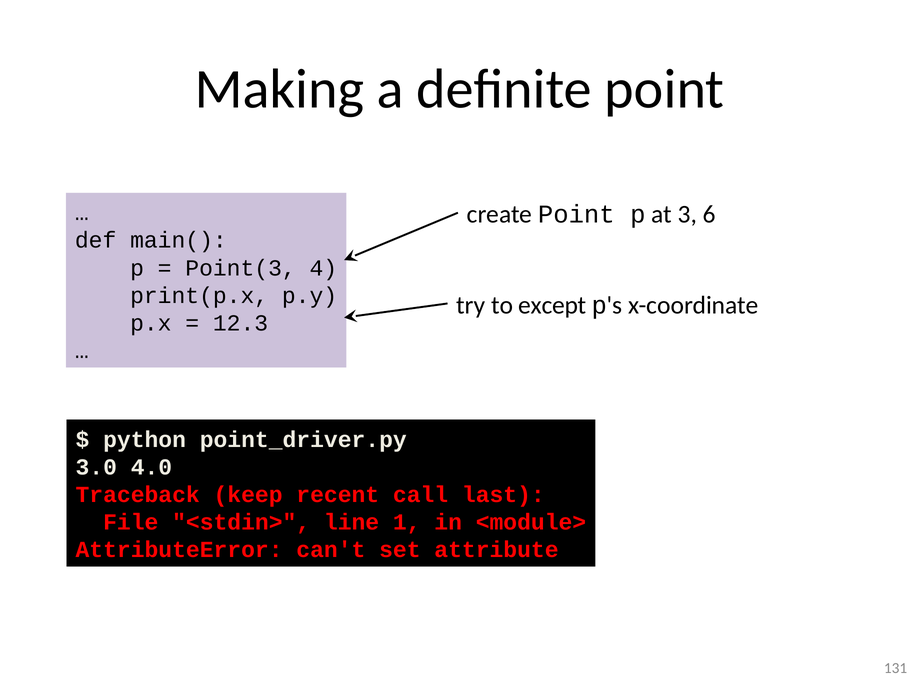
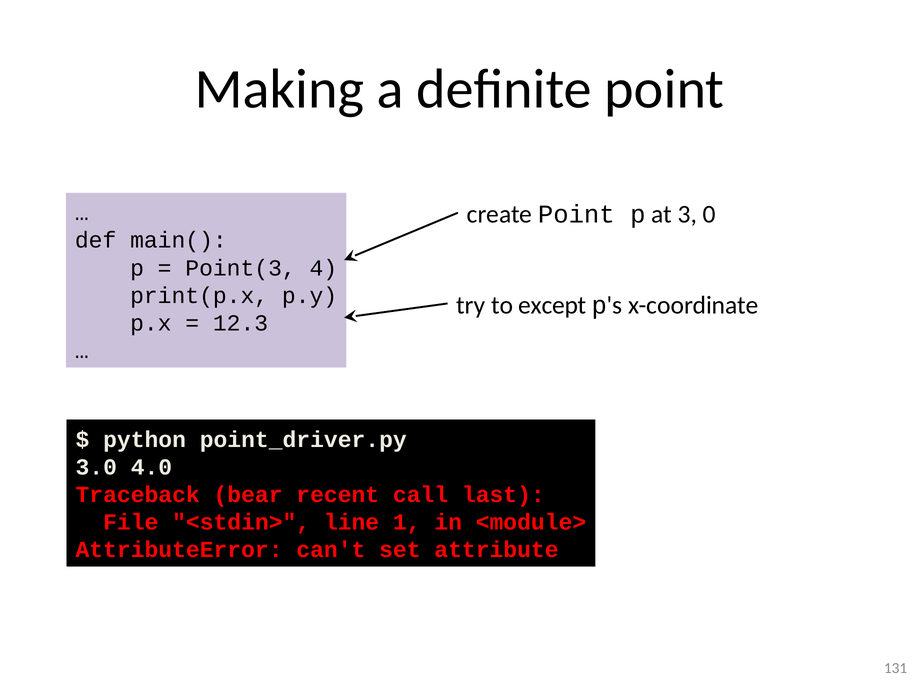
6: 6 -> 0 (709, 215)
keep: keep -> bear (248, 495)
